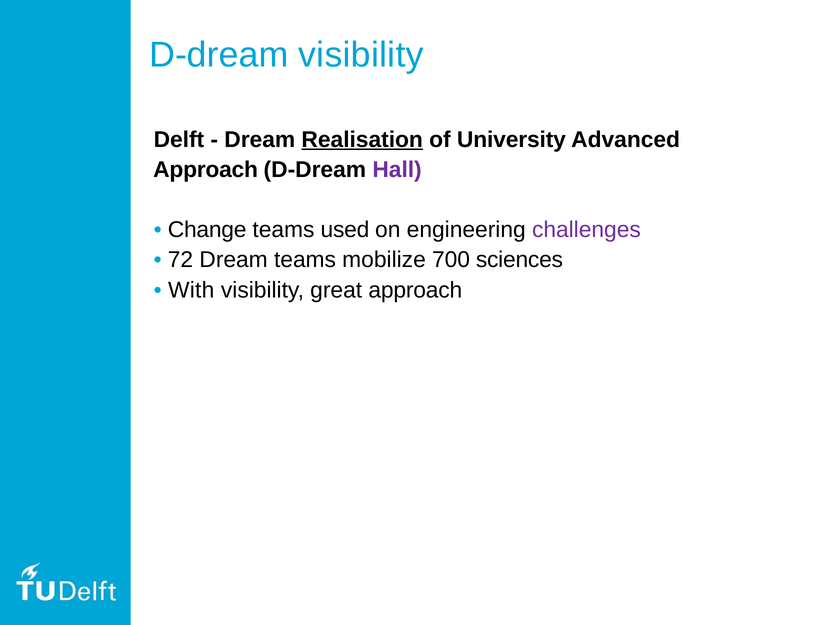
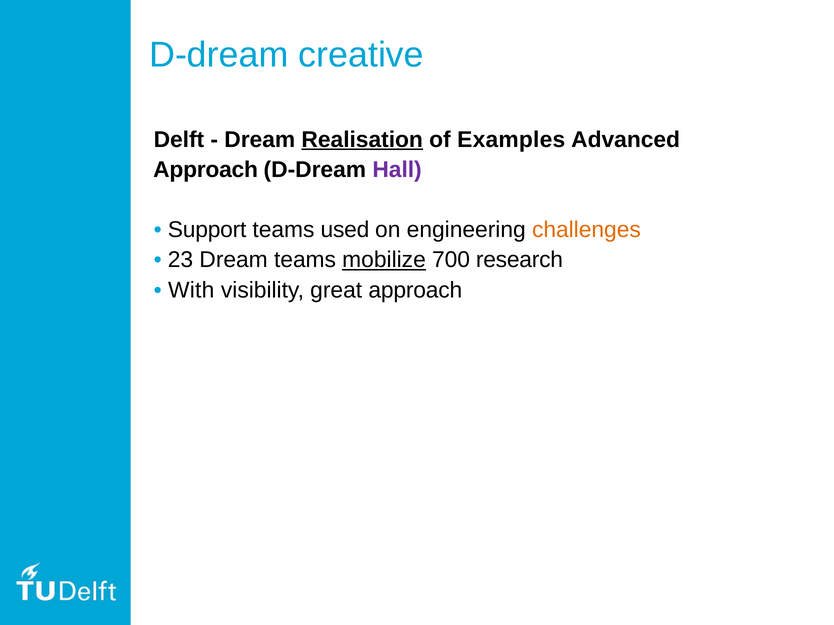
D-dream visibility: visibility -> creative (361, 55)
University: University -> Examples (511, 140)
Change: Change -> Support (207, 230)
challenges colour: purple -> orange (586, 230)
72: 72 -> 23 (180, 260)
mobilize underline: none -> present (384, 260)
sciences: sciences -> research (519, 260)
